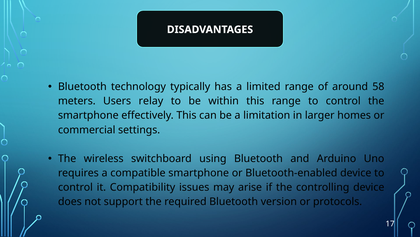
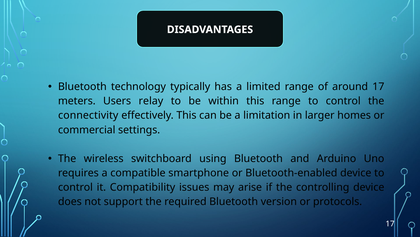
around 58: 58 -> 17 (378, 86)
smartphone: smartphone -> connectivity (88, 115)
